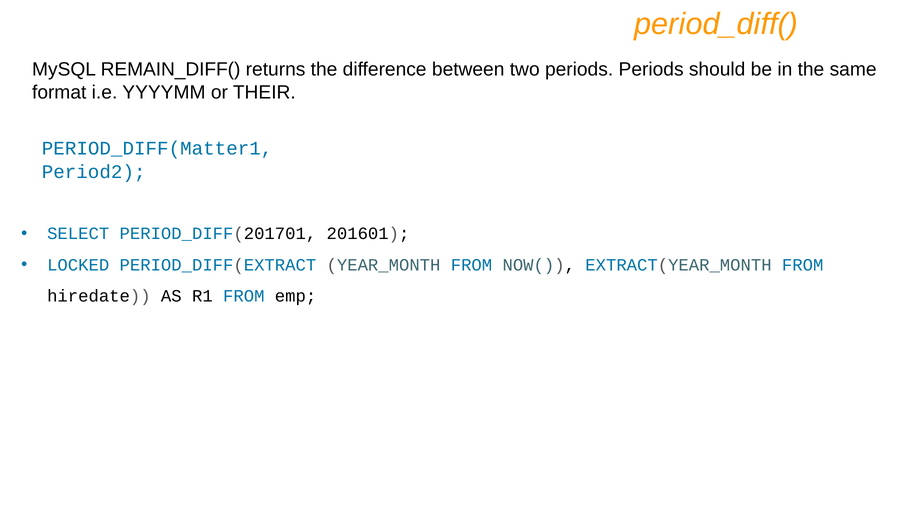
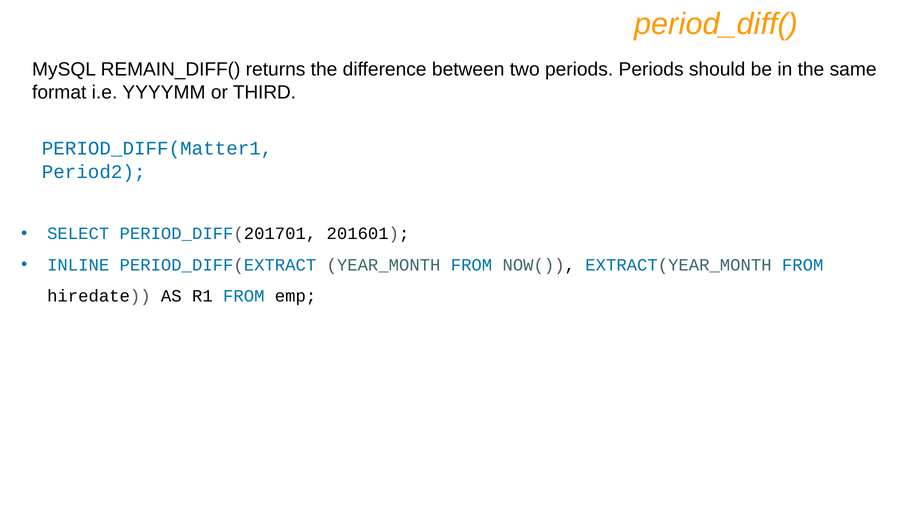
THEIR: THEIR -> THIRD (264, 92)
LOCKED: LOCKED -> INLINE (78, 265)
